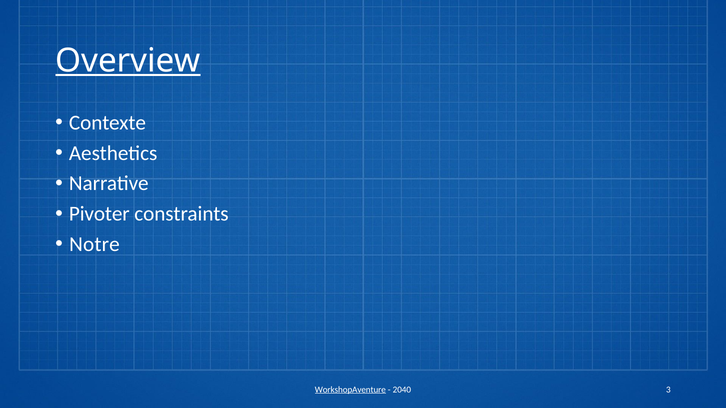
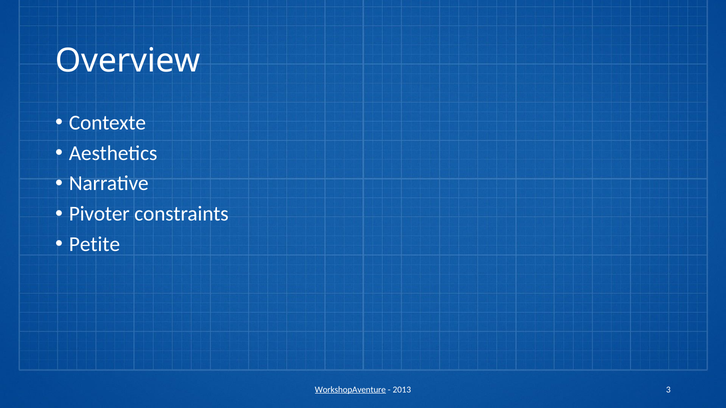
Overview underline: present -> none (128, 61)
Notre: Notre -> Petite (95, 245)
2040: 2040 -> 2013 (402, 390)
